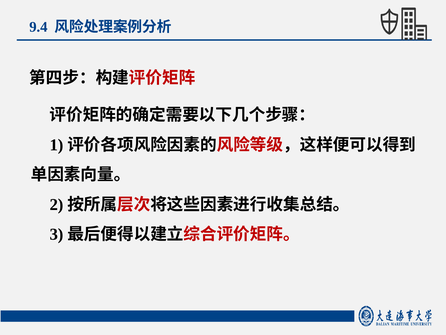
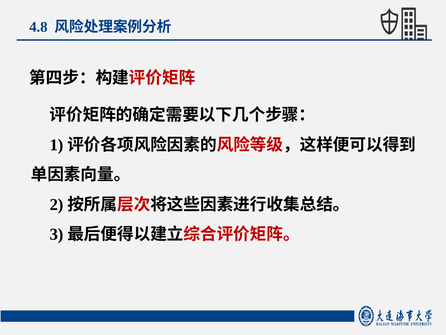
9.4: 9.4 -> 4.8 (38, 27)
